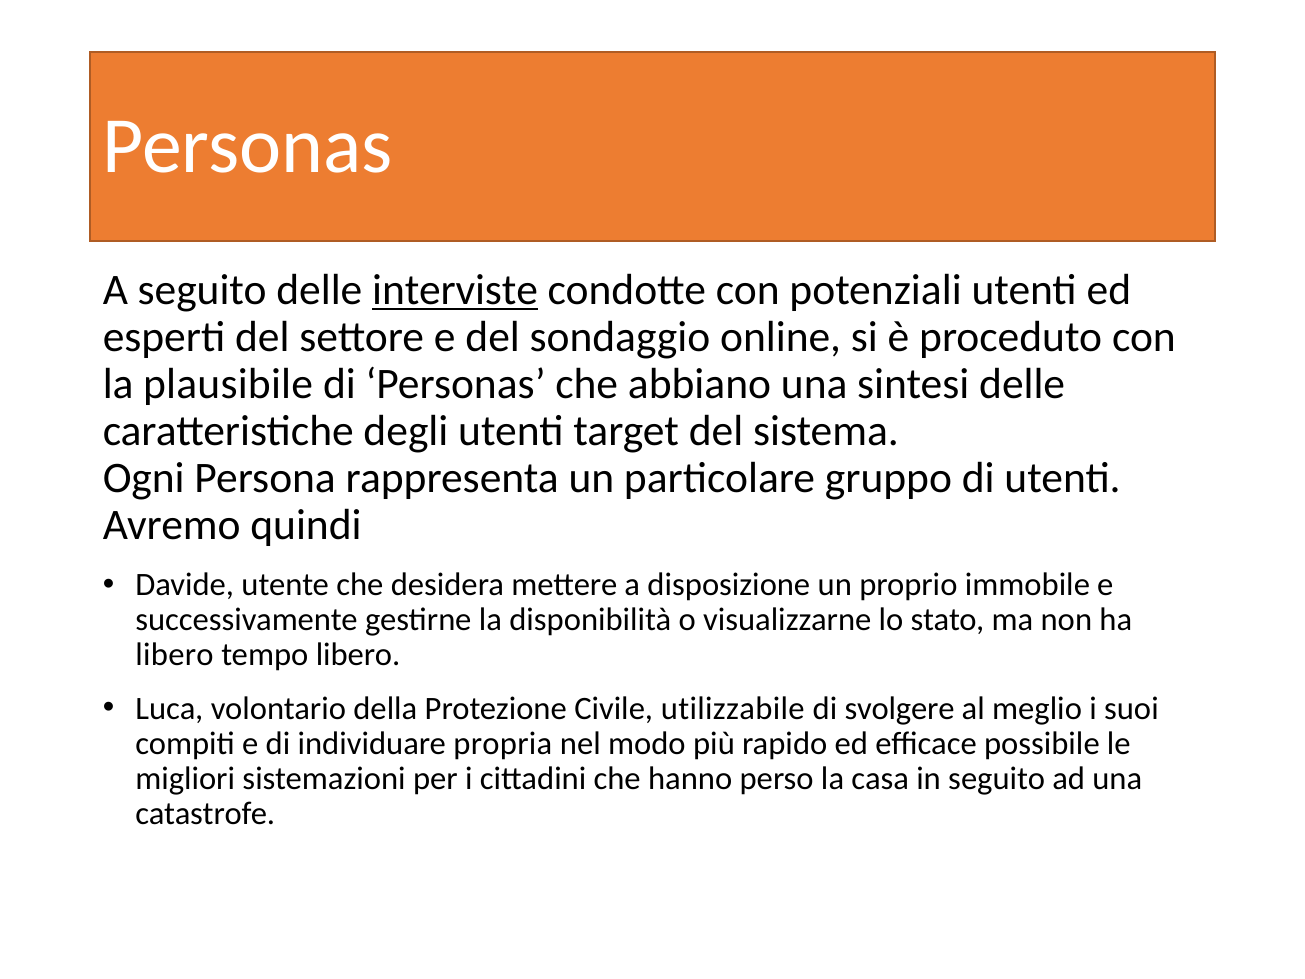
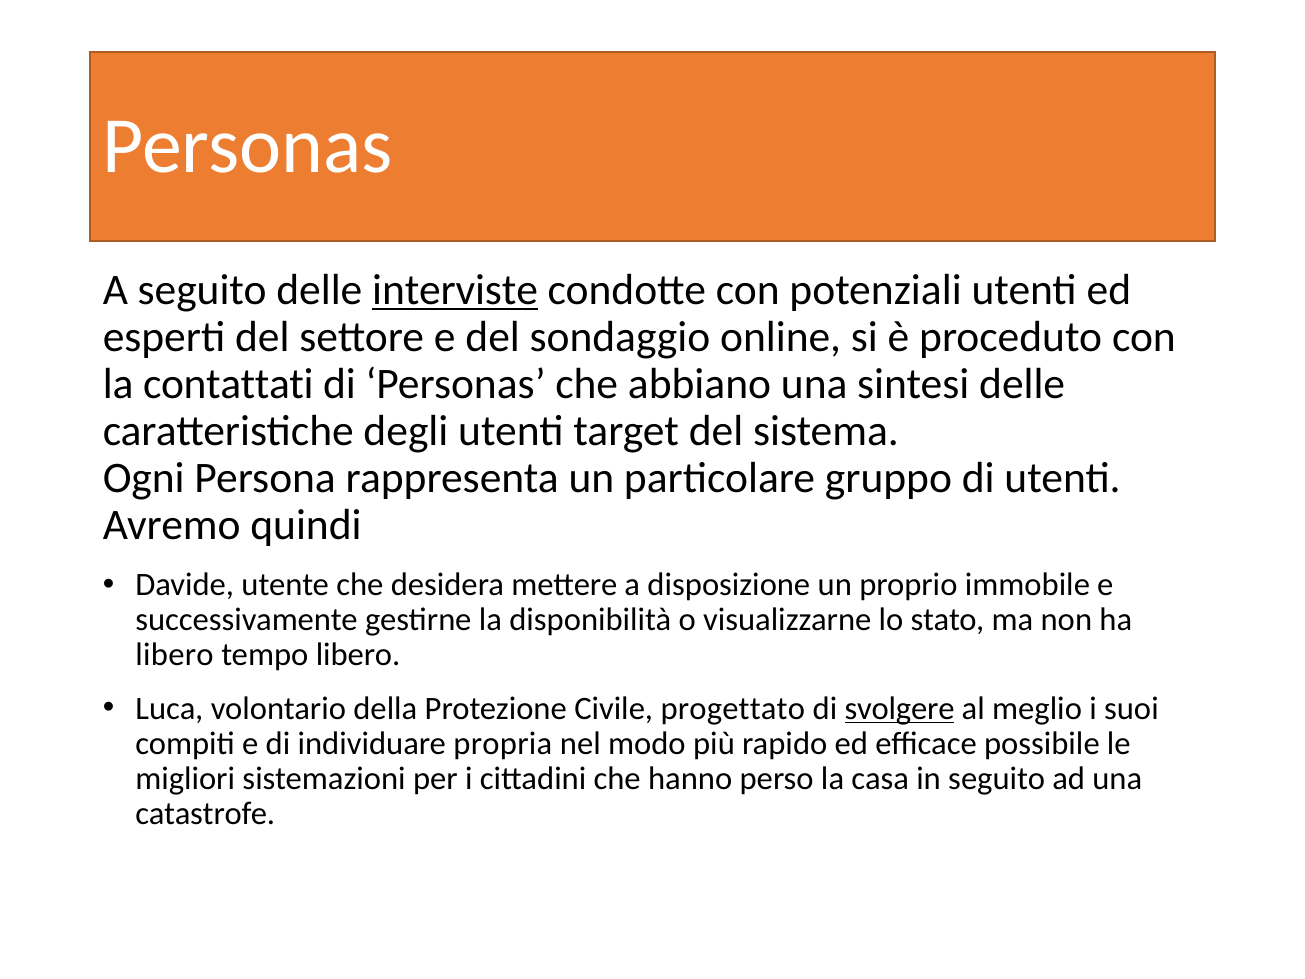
plausibile: plausibile -> contattati (228, 384)
utilizzabile: utilizzabile -> progettato (733, 708)
svolgere underline: none -> present (900, 708)
